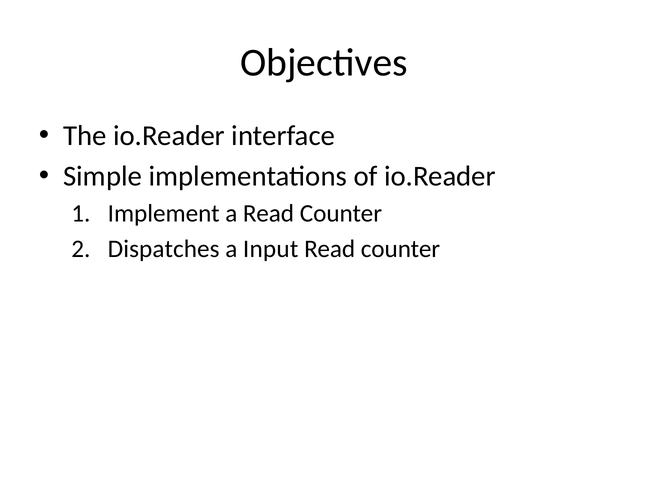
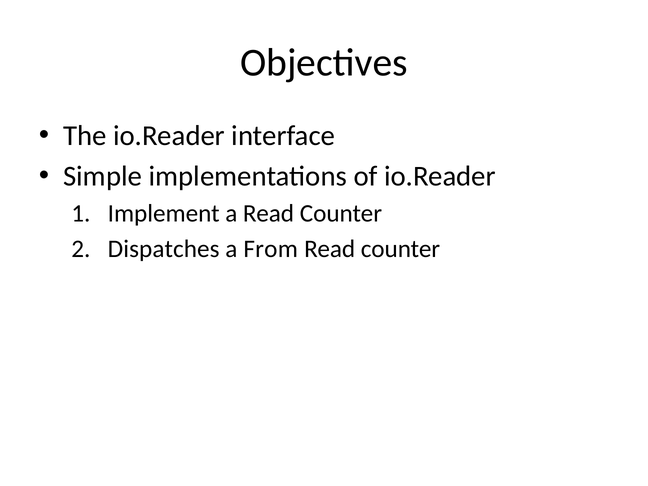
Input: Input -> From (271, 249)
